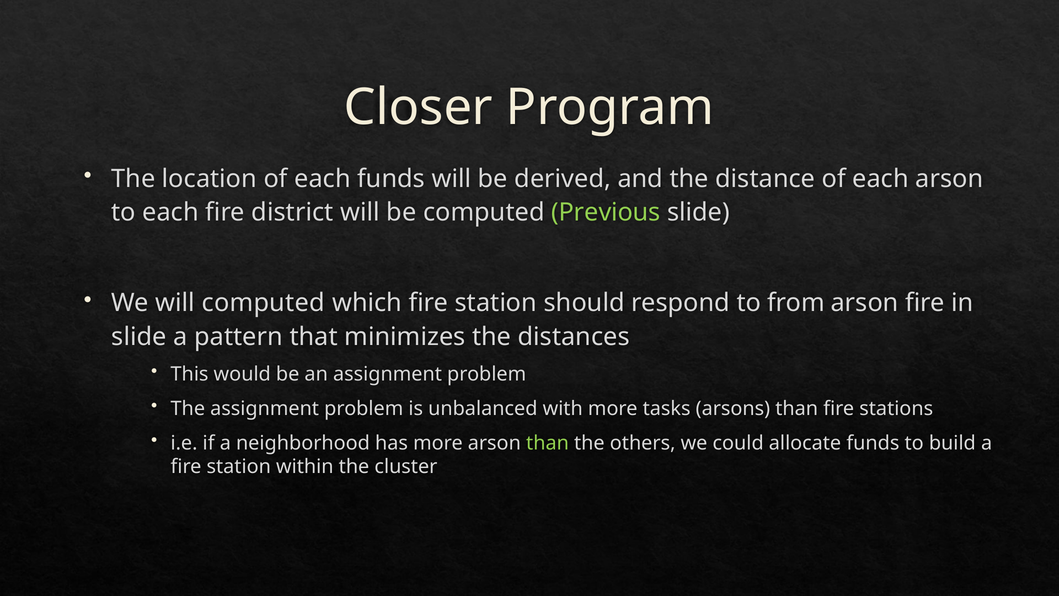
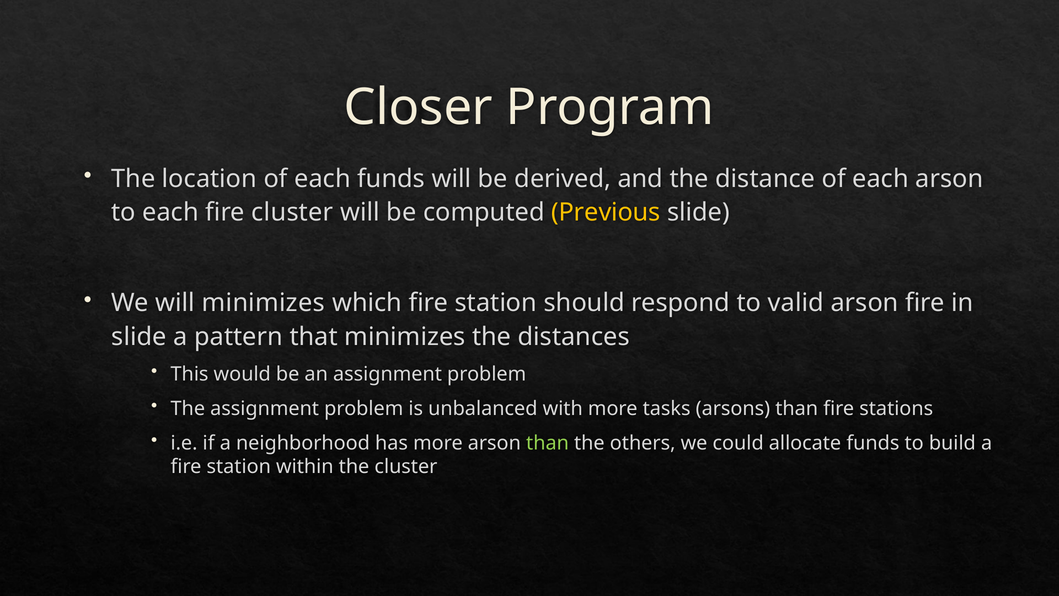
fire district: district -> cluster (292, 212)
Previous colour: light green -> yellow (606, 212)
will computed: computed -> minimizes (263, 303)
from: from -> valid (796, 303)
